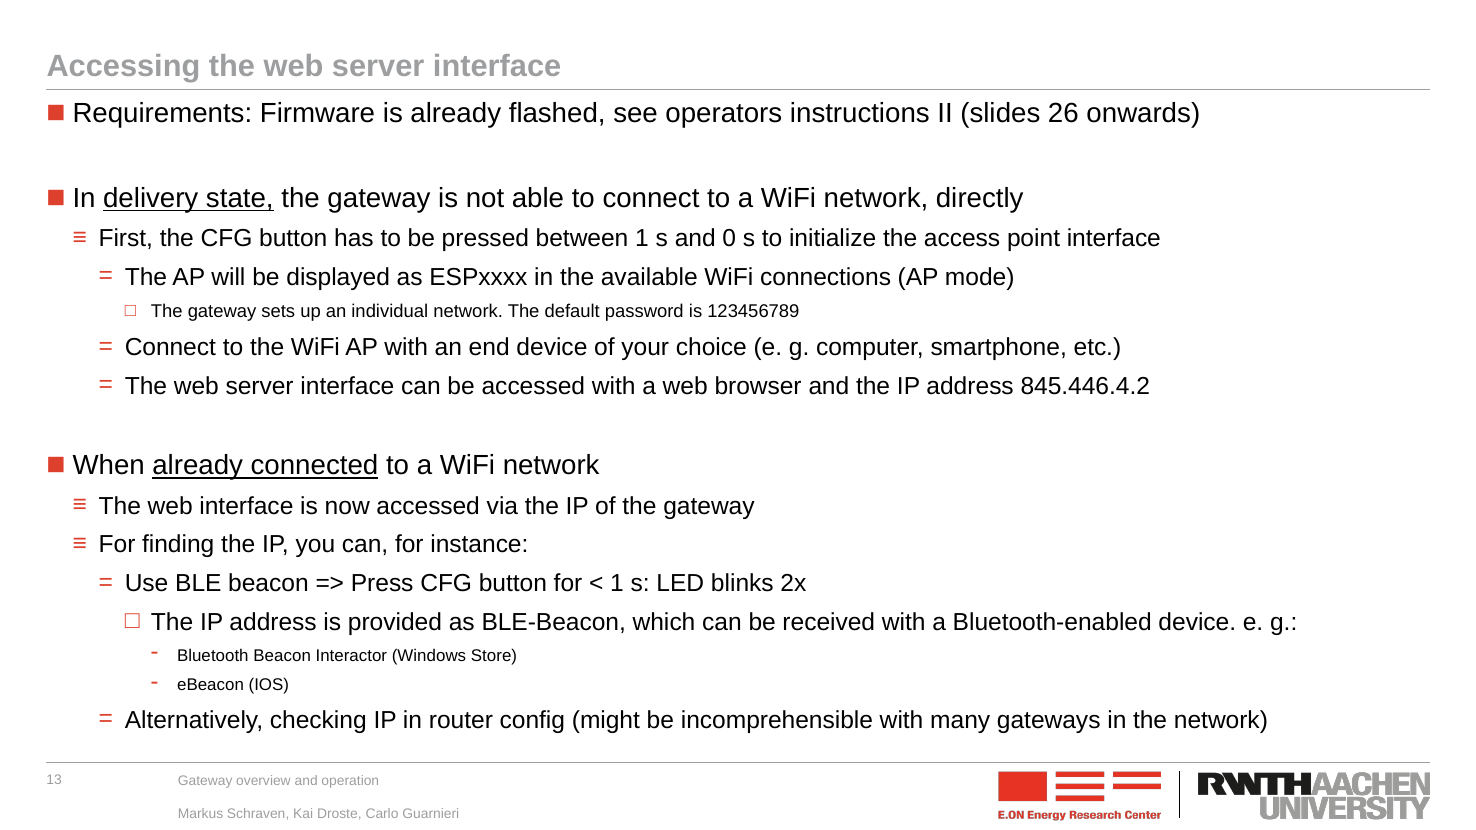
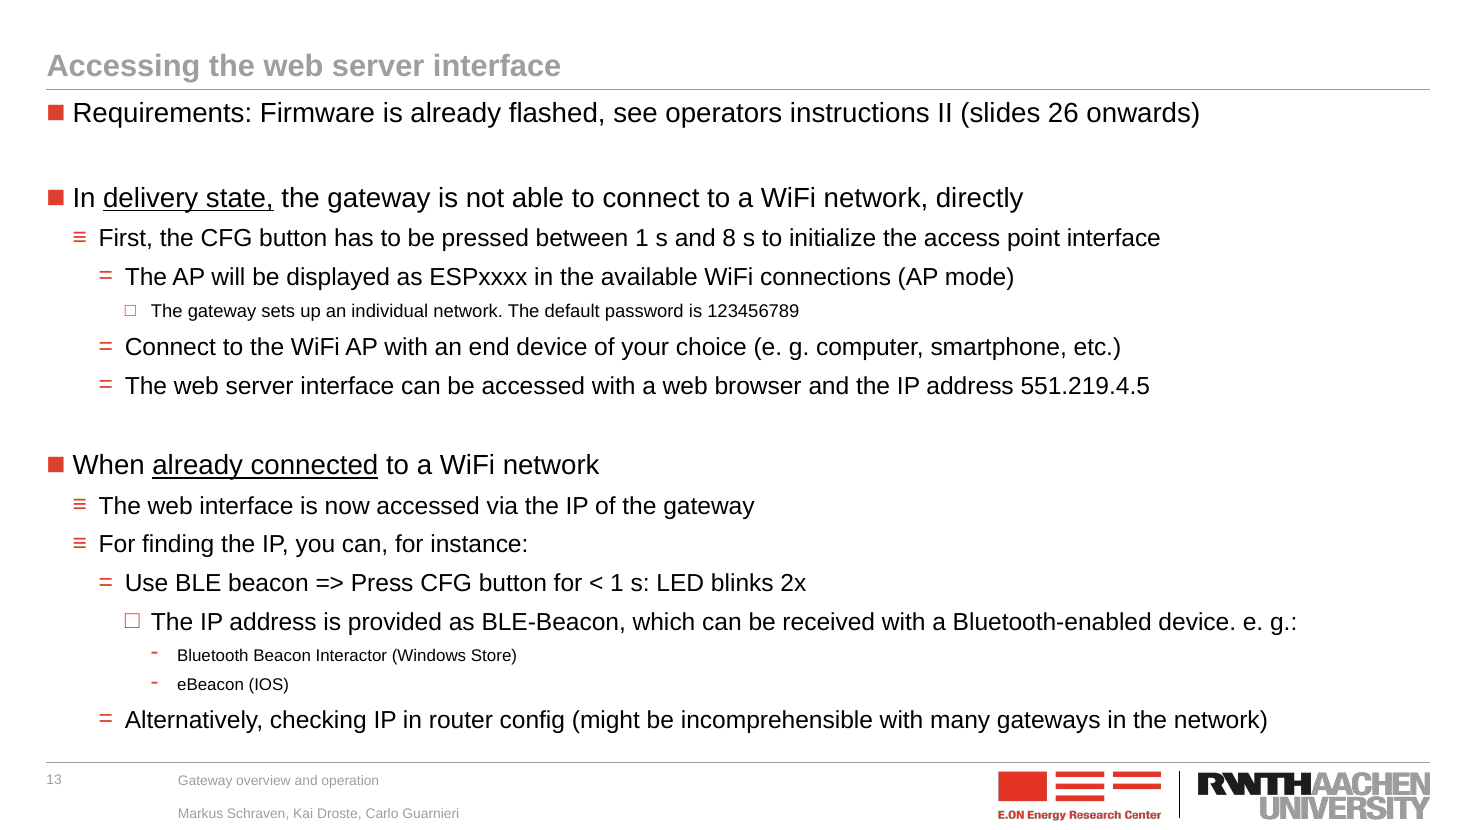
0: 0 -> 8 (729, 239)
845.446.4.2: 845.446.4.2 -> 551.219.4.5 (1085, 386)
